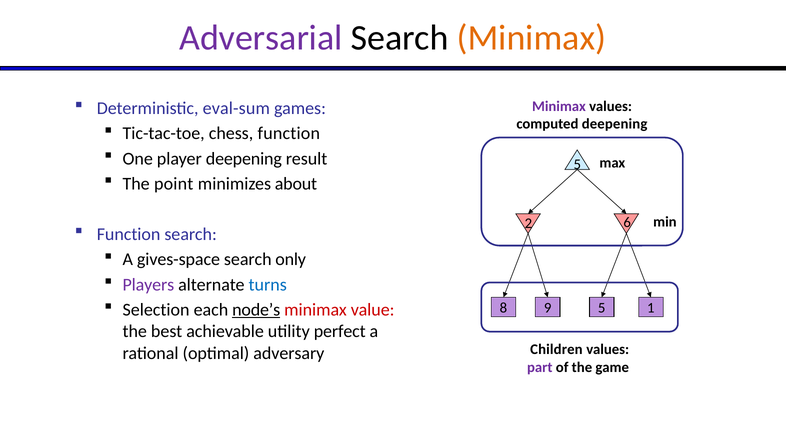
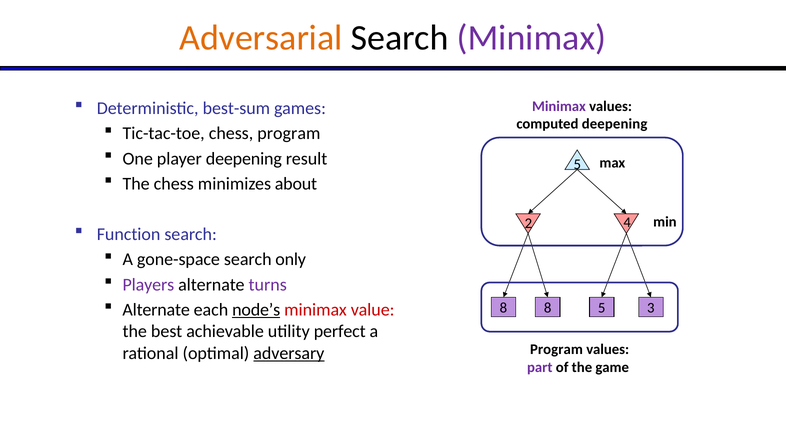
Adversarial colour: purple -> orange (261, 38)
Minimax colour: orange -> purple (531, 38)
eval-sum: eval-sum -> best-sum (236, 108)
chess function: function -> program (289, 134)
The point: point -> chess (174, 184)
6: 6 -> 4 (627, 223)
gives-space: gives-space -> gone-space (178, 260)
turns colour: blue -> purple (268, 285)
Selection: Selection -> Alternate (156, 310)
8 9: 9 -> 8 (548, 308)
1: 1 -> 3 (651, 308)
Children: Children -> Program (556, 350)
adversary underline: none -> present (289, 353)
